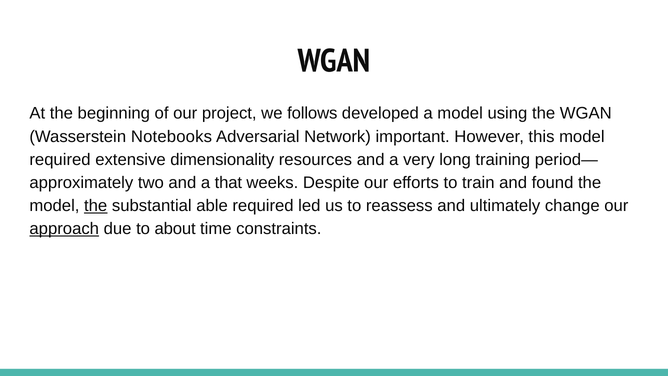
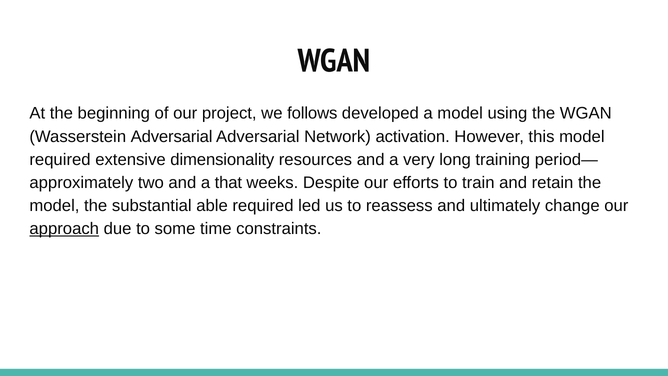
Wasserstein Notebooks: Notebooks -> Adversarial (172, 136)
important: important -> activation (413, 136)
found: found -> retain (553, 183)
the underline: present -> none (96, 206)
about: about -> some (175, 229)
